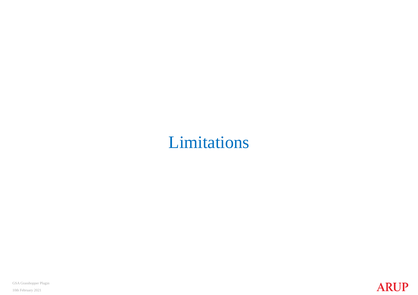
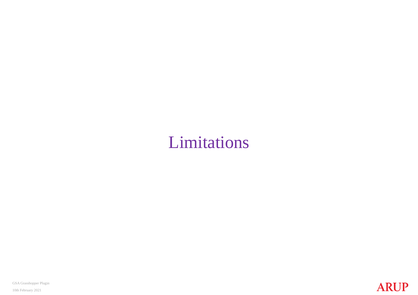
Limitations colour: blue -> purple (209, 143)
